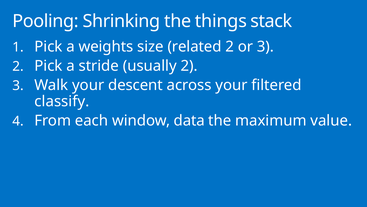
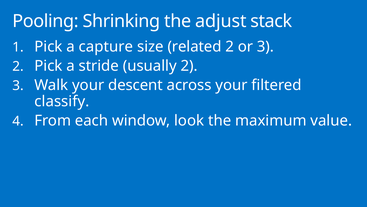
things: things -> adjust (221, 21)
weights: weights -> capture (106, 46)
data: data -> look (189, 120)
